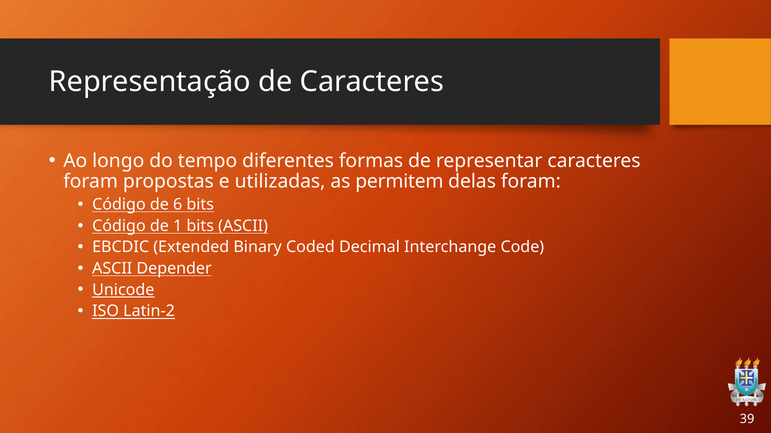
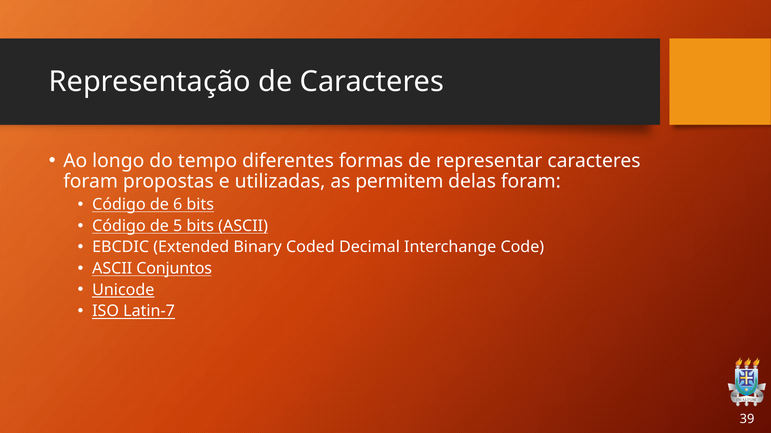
1: 1 -> 5 (178, 226)
Depender: Depender -> Conjuntos (174, 269)
Latin-2: Latin-2 -> Latin-7 (149, 312)
